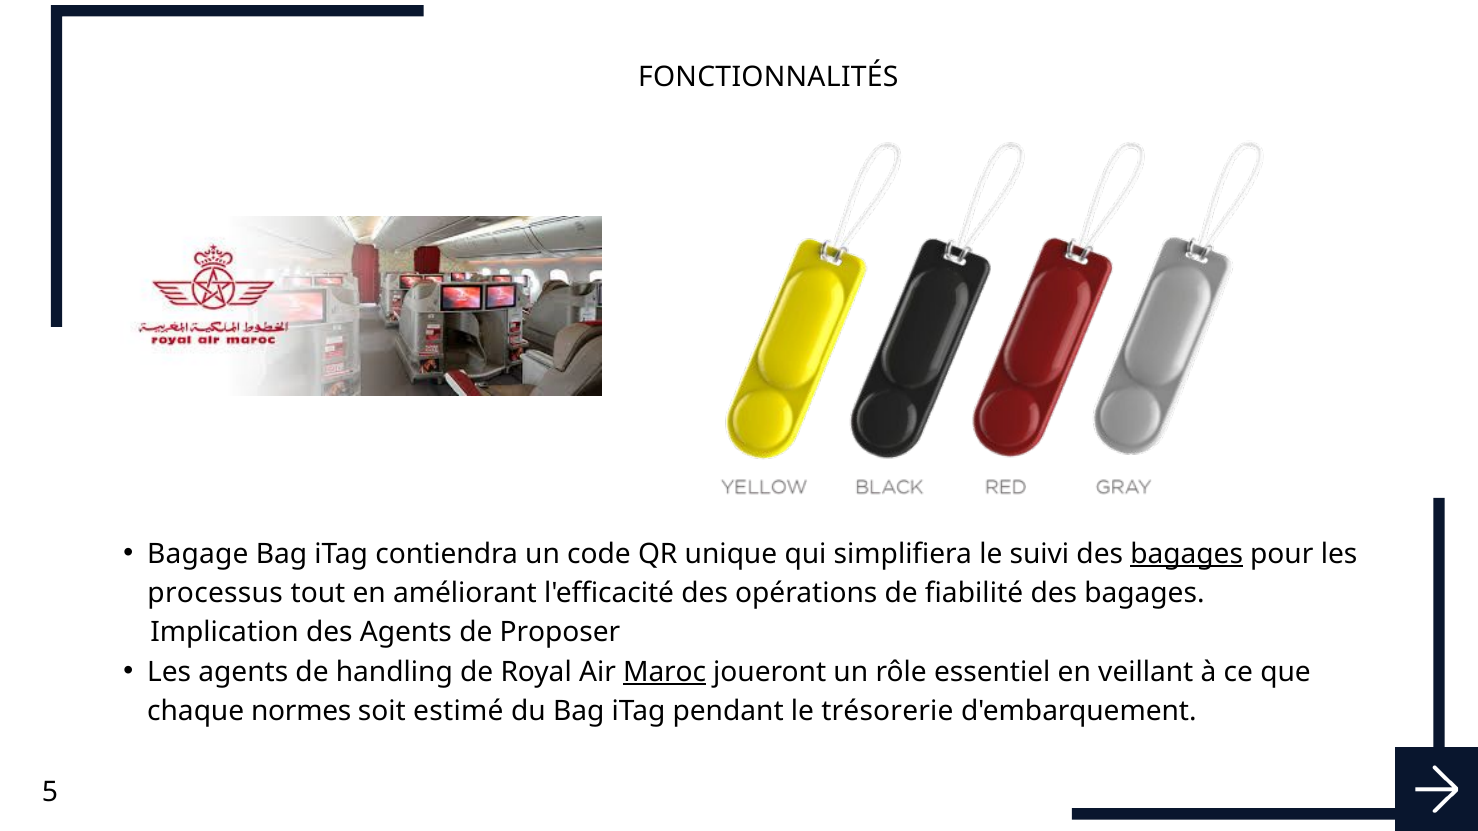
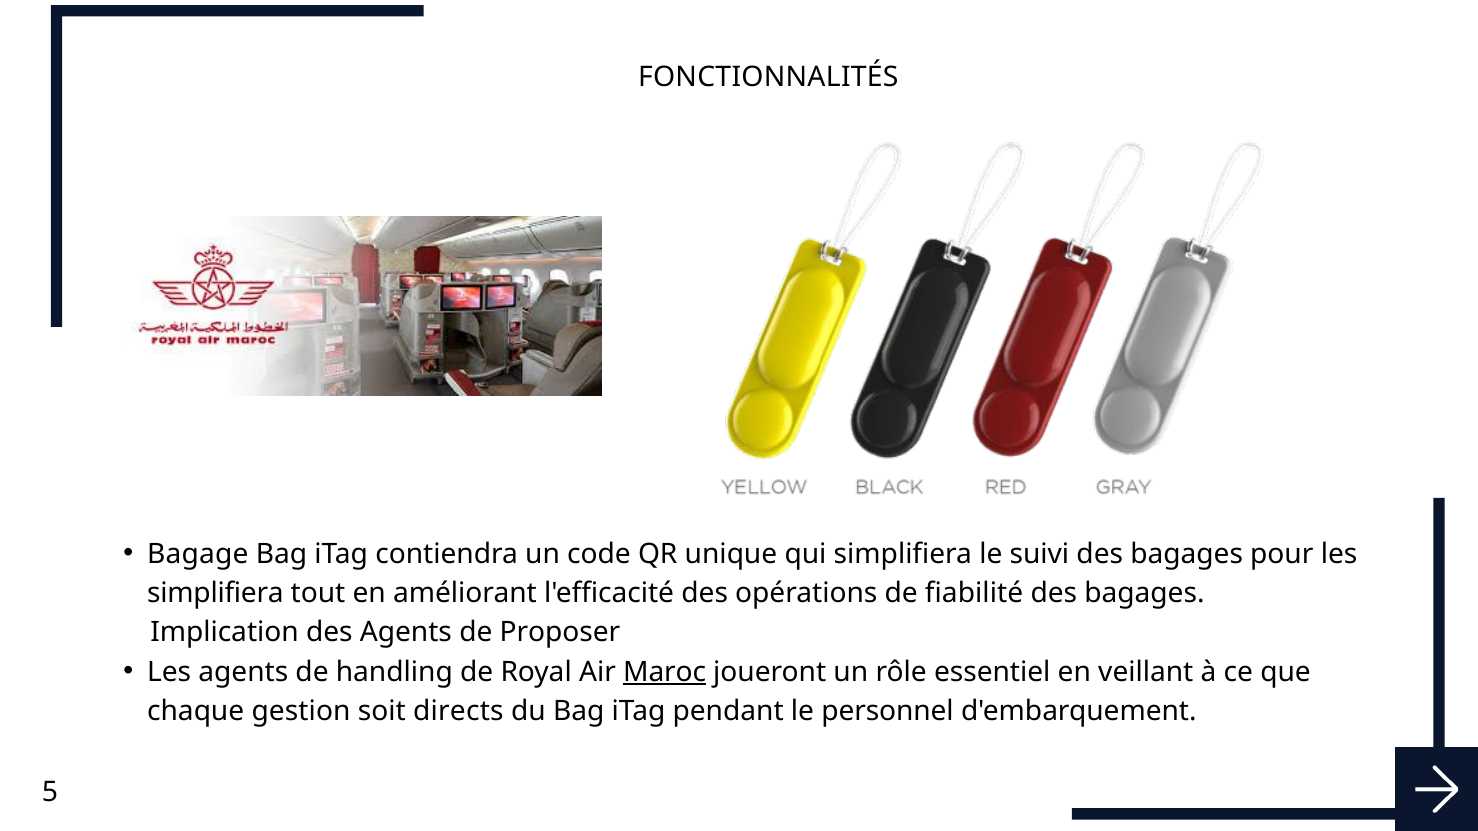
bagages underline: present -> none (1187, 554)
processus: processus -> simplifiera (215, 594)
normes: normes -> gestion (301, 712)
estimé: estimé -> directs (458, 712)
trésorerie: trésorerie -> personnel (888, 712)
